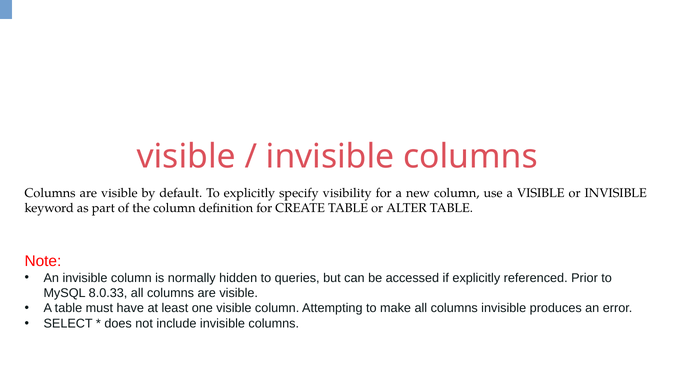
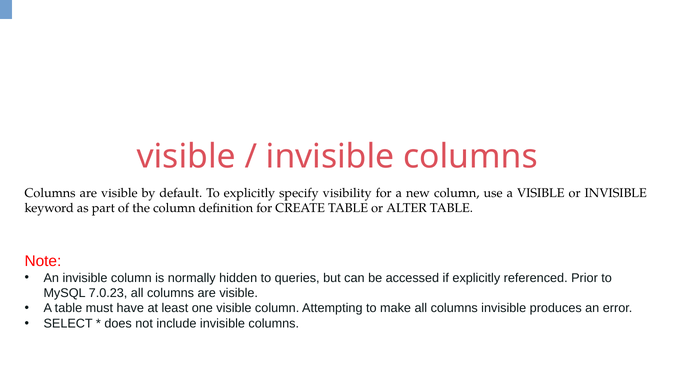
8.0.33: 8.0.33 -> 7.0.23 (108, 293)
